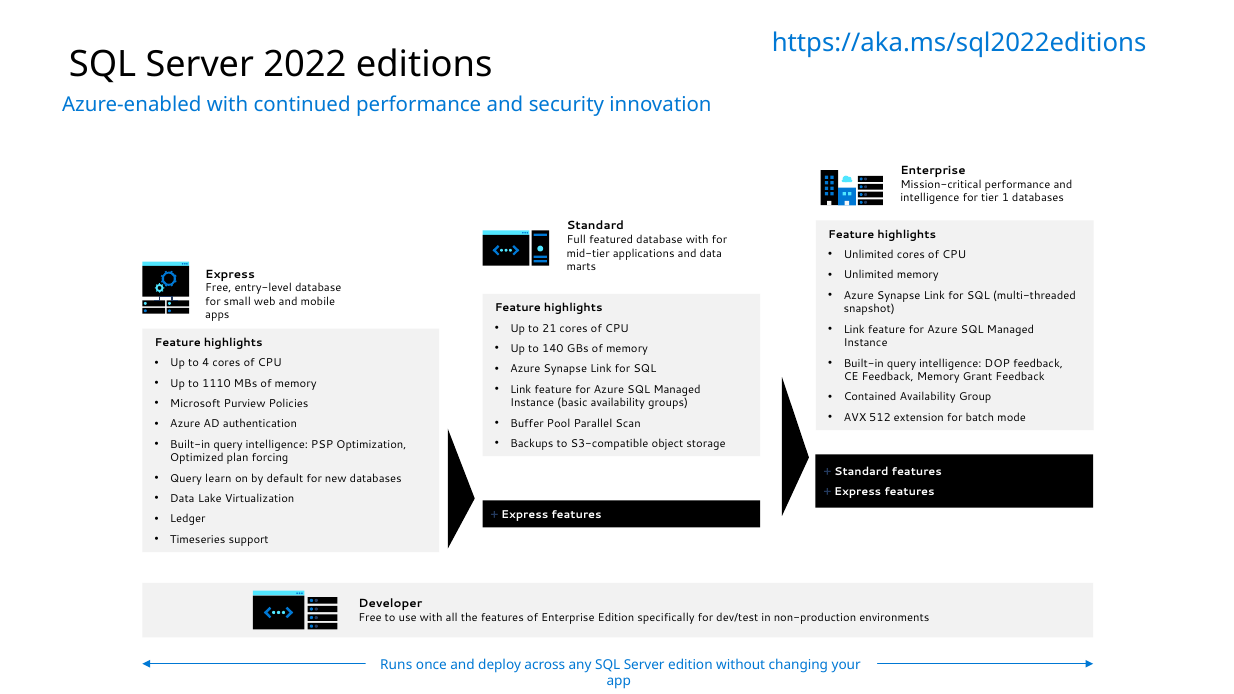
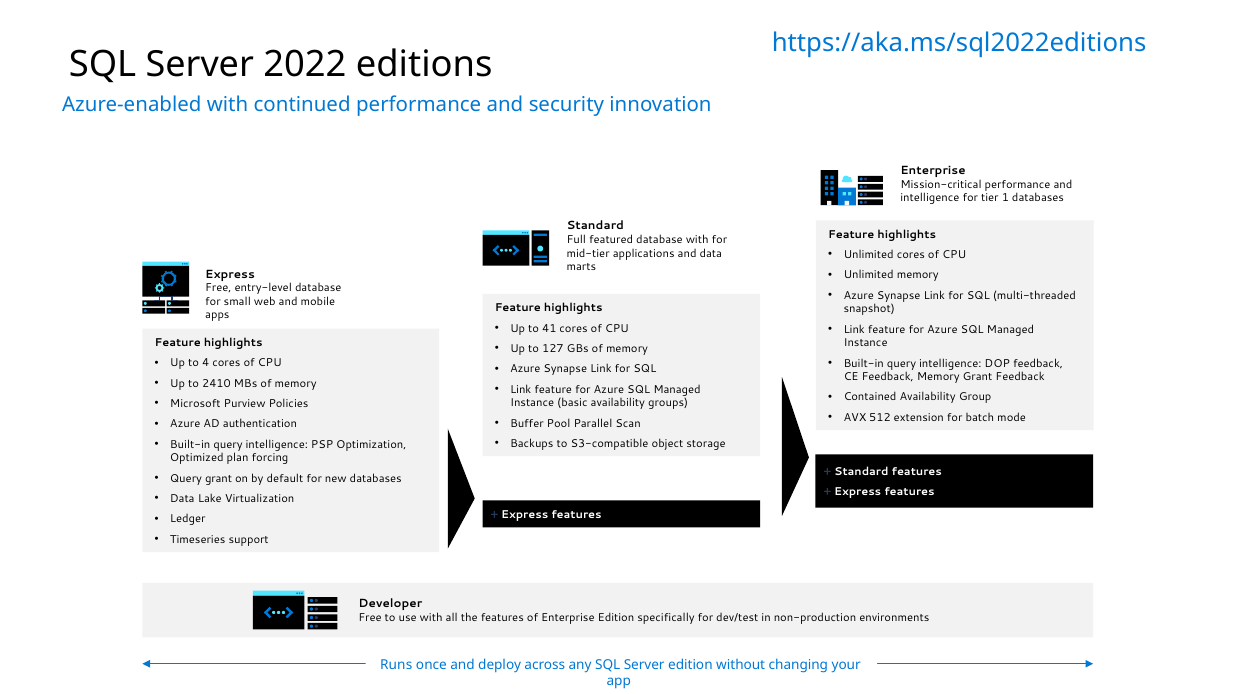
21: 21 -> 41 (549, 328)
140: 140 -> 127 (553, 349)
1110: 1110 -> 2410 (216, 384)
Query learn: learn -> grant (219, 479)
